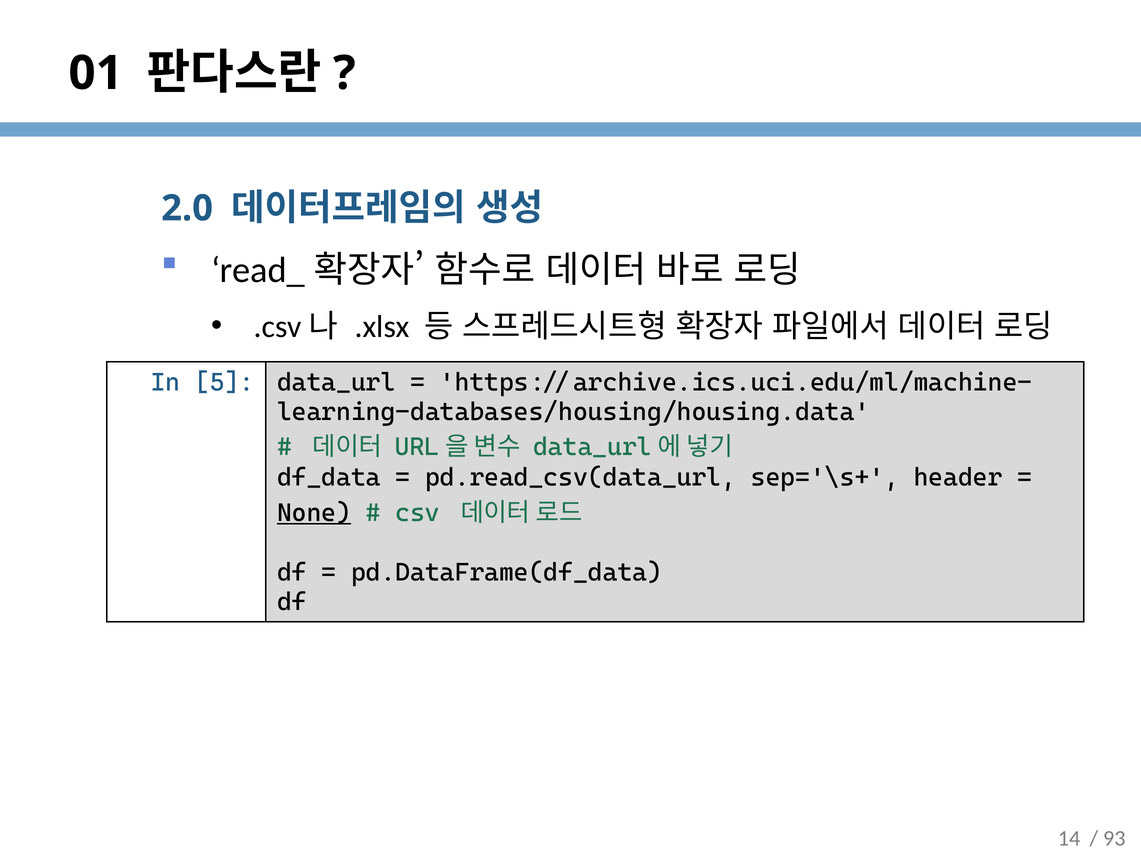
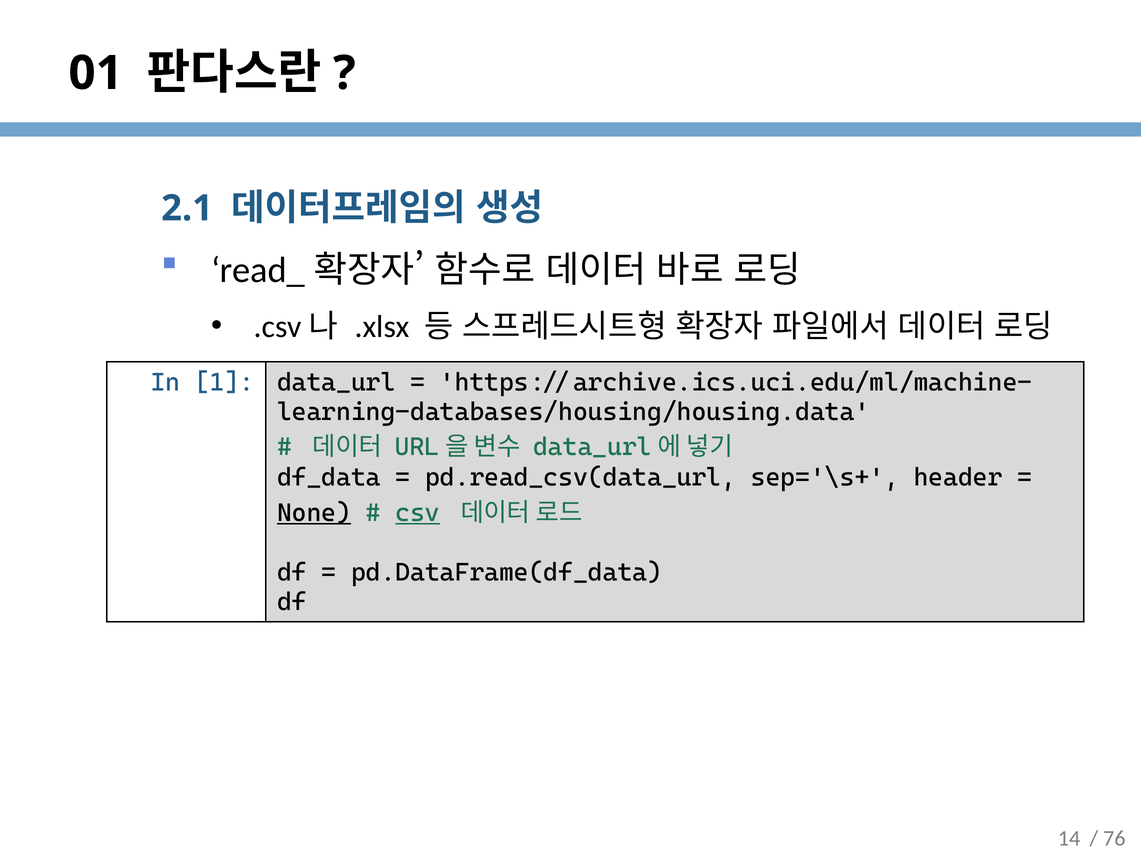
2.0: 2.0 -> 2.1 (187, 208)
5: 5 -> 1 (225, 382)
csv underline: none -> present (418, 513)
93: 93 -> 76 (1114, 838)
